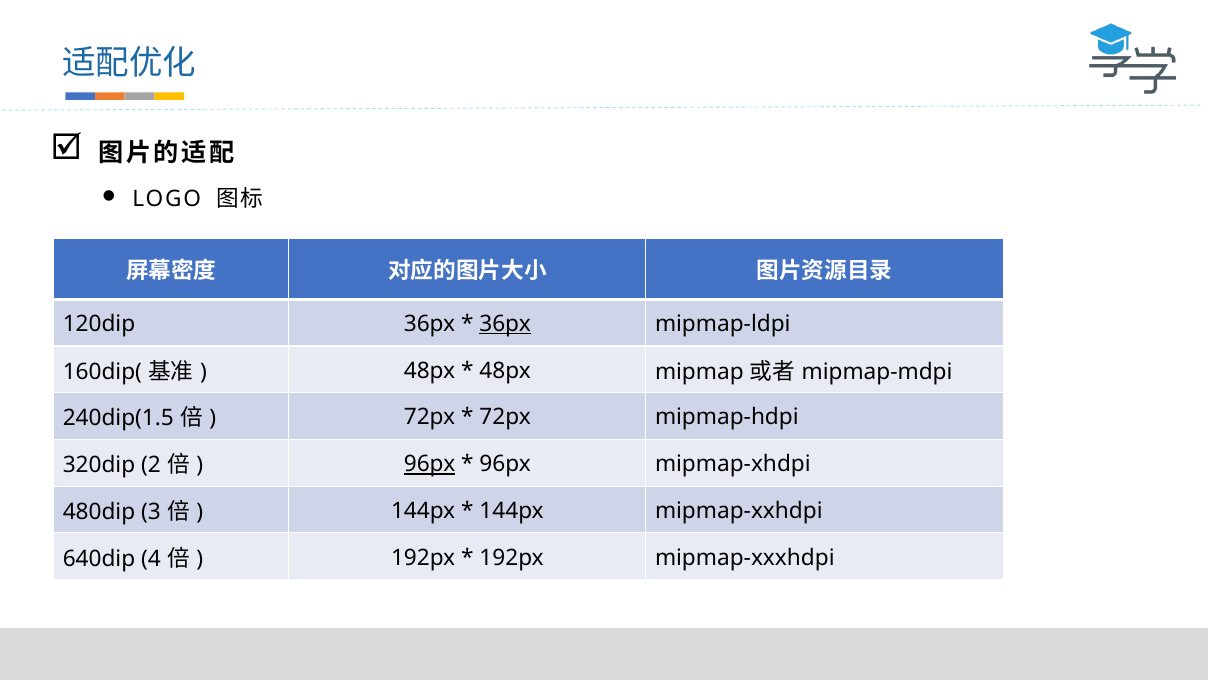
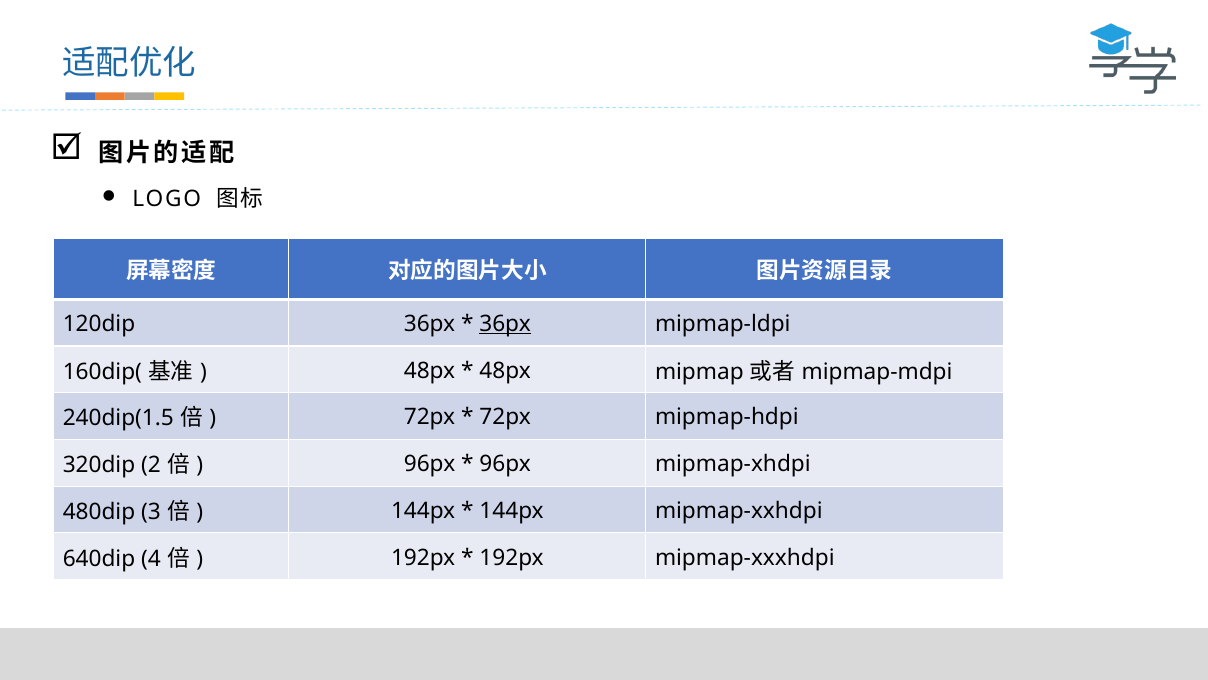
96px underline: present -> none (430, 464)
